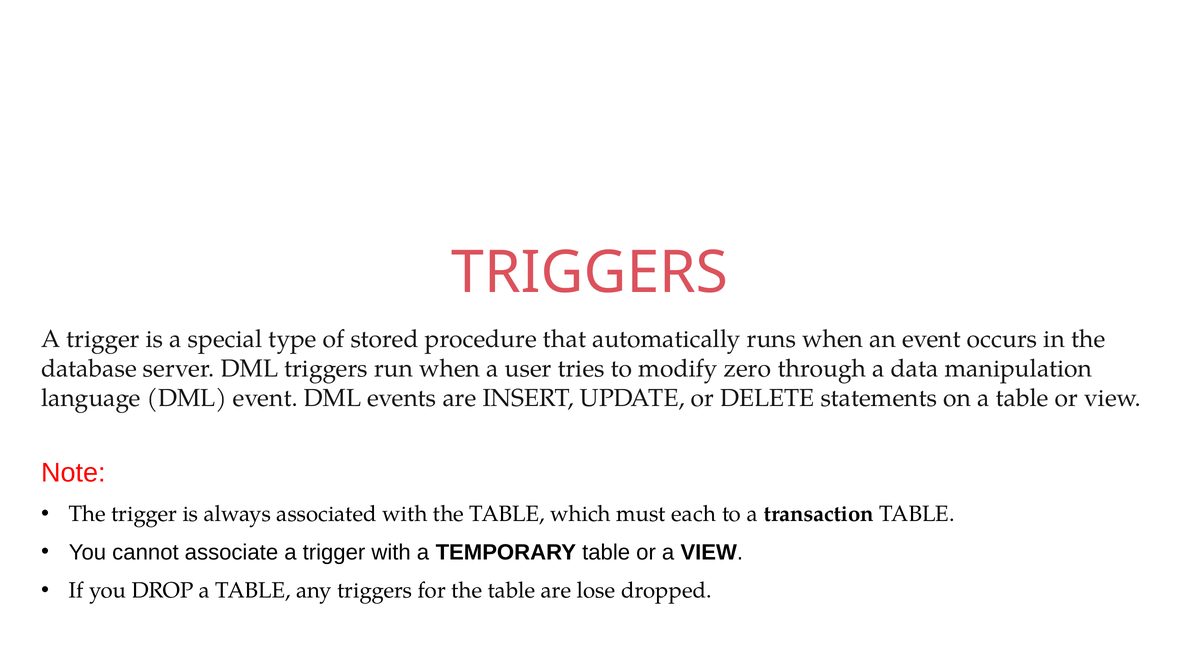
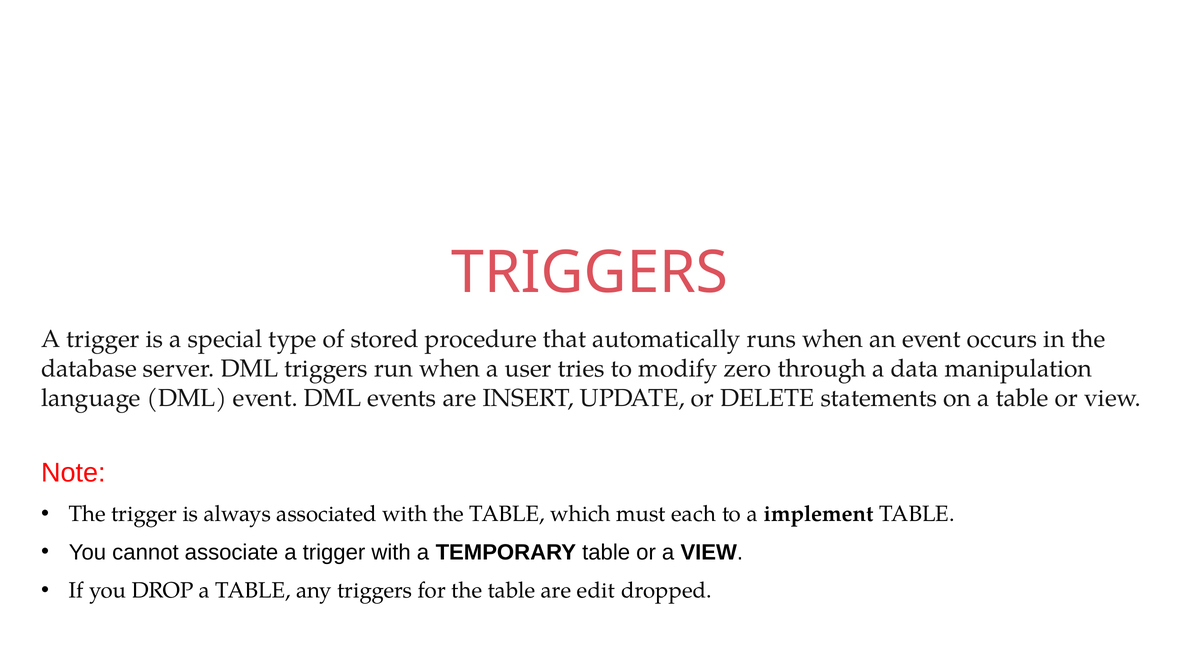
transaction: transaction -> implement (819, 514)
lose: lose -> edit (596, 590)
